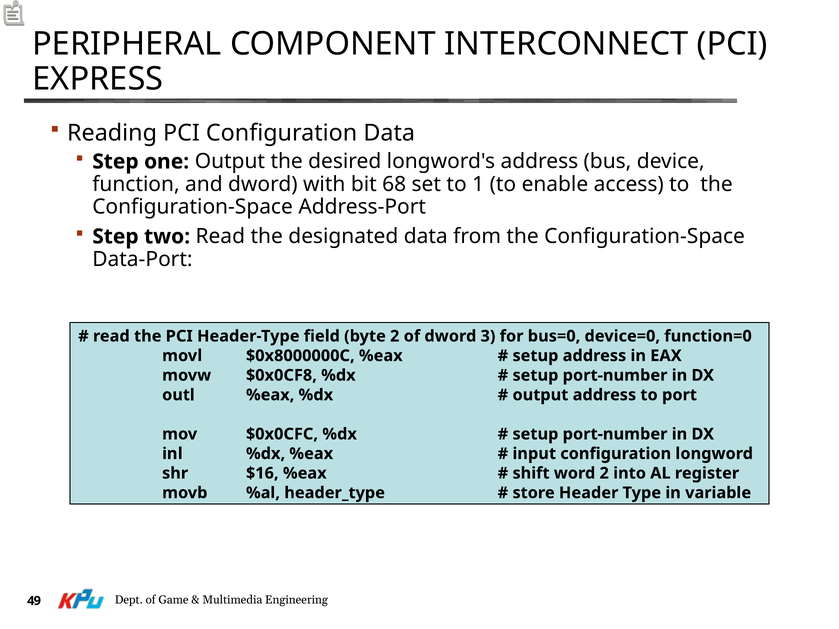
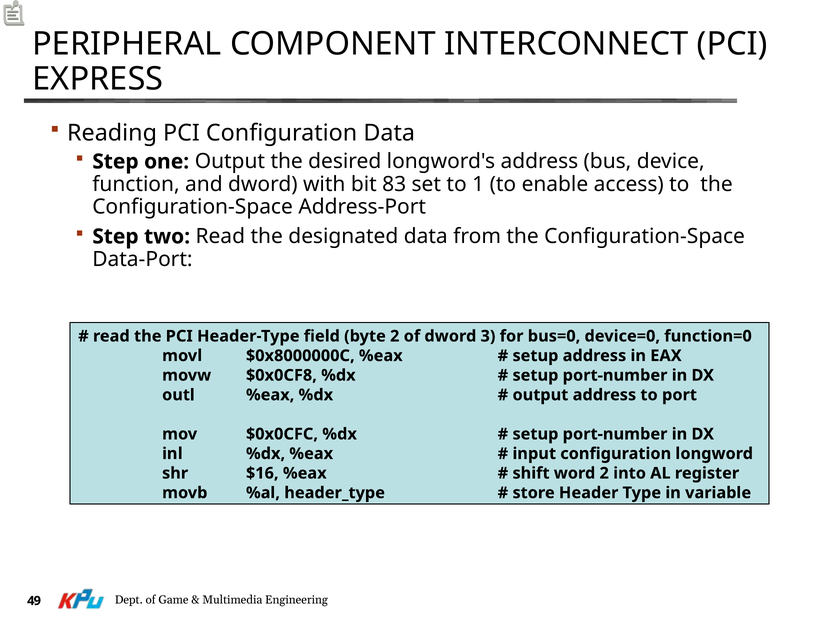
68: 68 -> 83 (394, 184)
